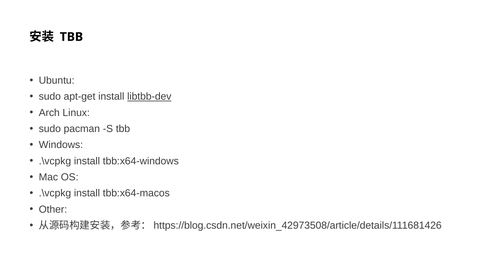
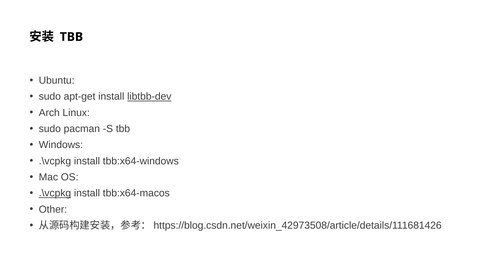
.\vcpkg underline: none -> present (55, 193)
